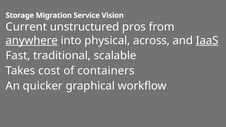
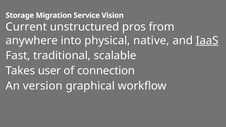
anywhere underline: present -> none (32, 40)
across: across -> native (151, 40)
cost: cost -> user (49, 71)
containers: containers -> connection (106, 71)
quicker: quicker -> version (43, 86)
